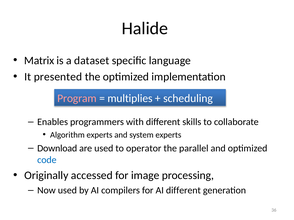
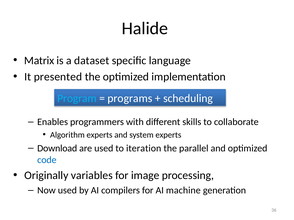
Program colour: pink -> light blue (77, 99)
multiplies: multiplies -> programs (130, 99)
operator: operator -> iteration (144, 149)
accessed: accessed -> variables (92, 176)
AI different: different -> machine (183, 191)
